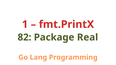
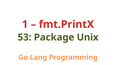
82: 82 -> 53 (24, 37)
Real: Real -> Unix (88, 37)
